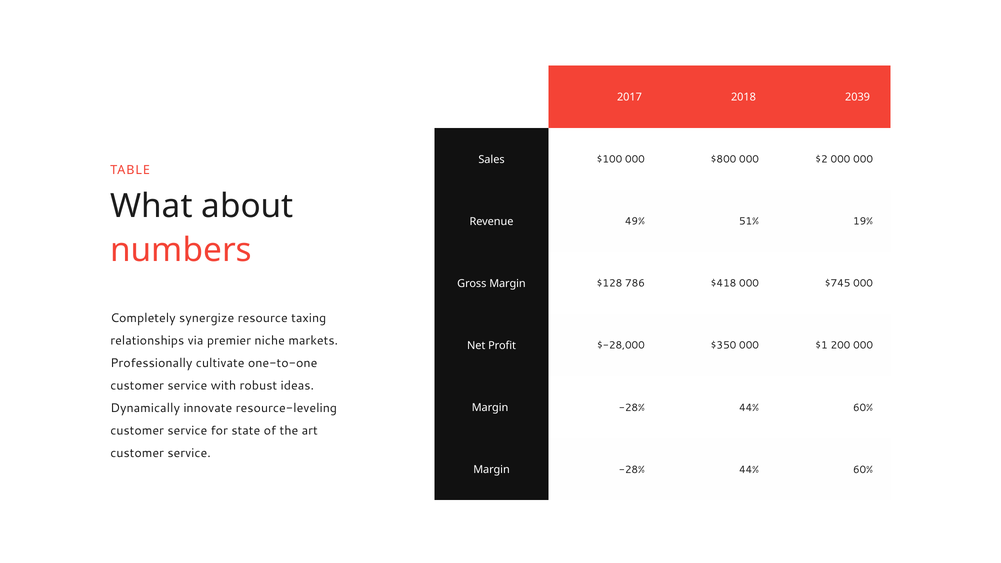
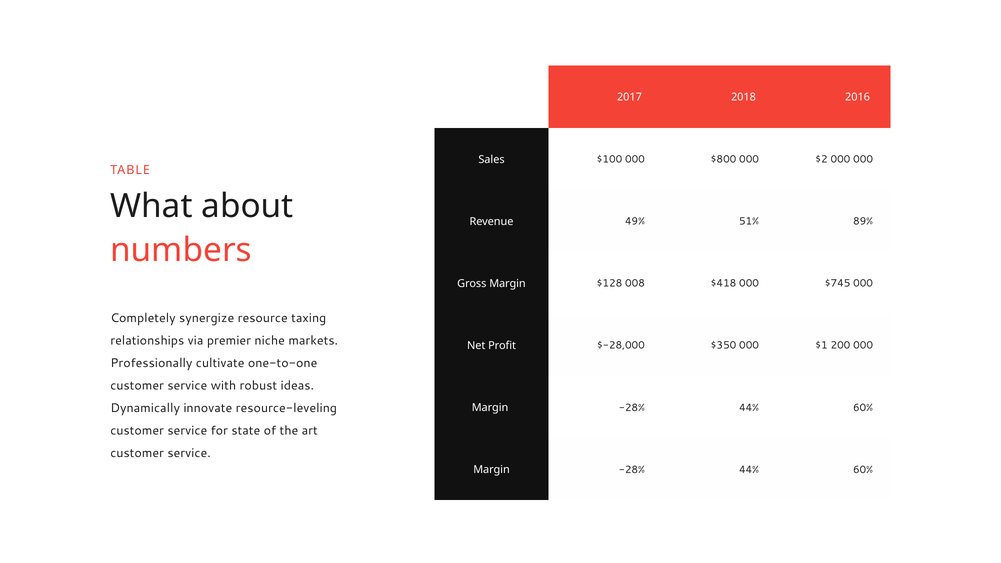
2039: 2039 -> 2016 (858, 97)
19%: 19% -> 89% (863, 221)
786: 786 -> 008 (635, 283)
